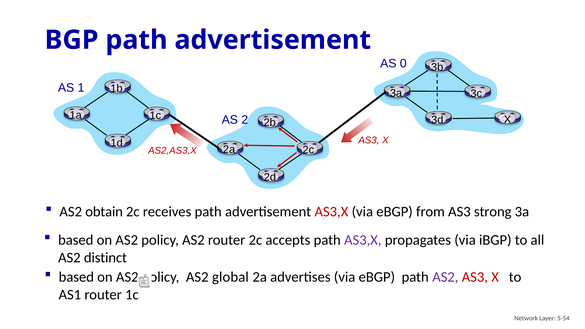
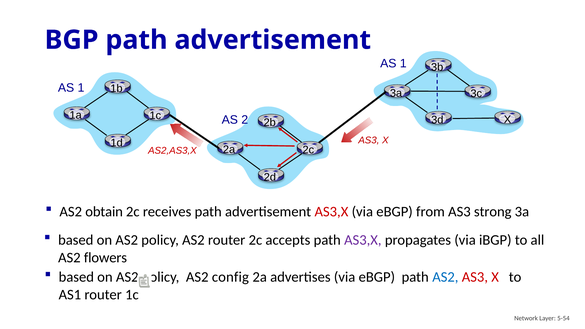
0: 0 -> 1 (403, 63)
distinct: distinct -> flowers (105, 258)
global: global -> config (230, 277)
AS2 colour: purple -> blue (445, 277)
